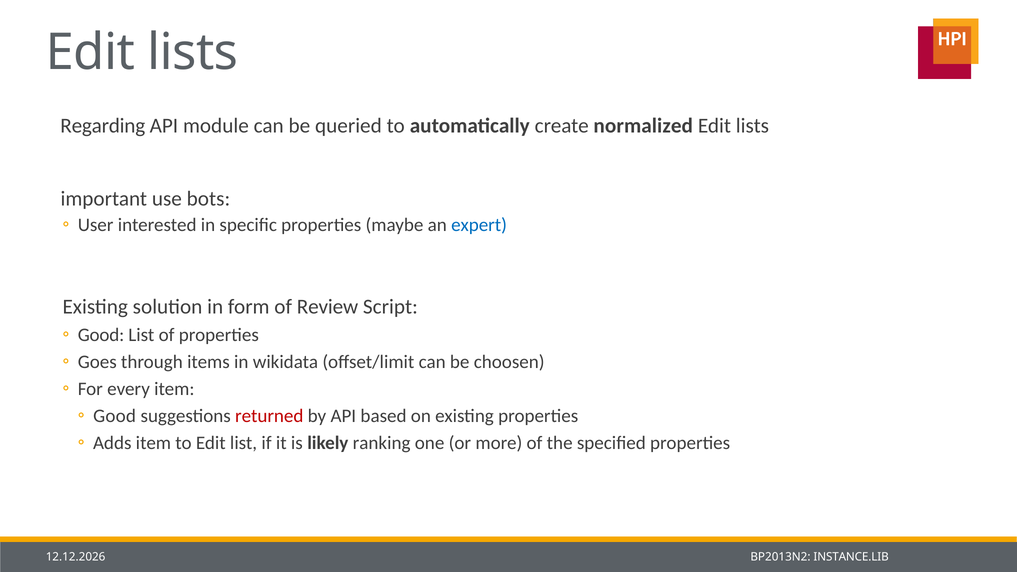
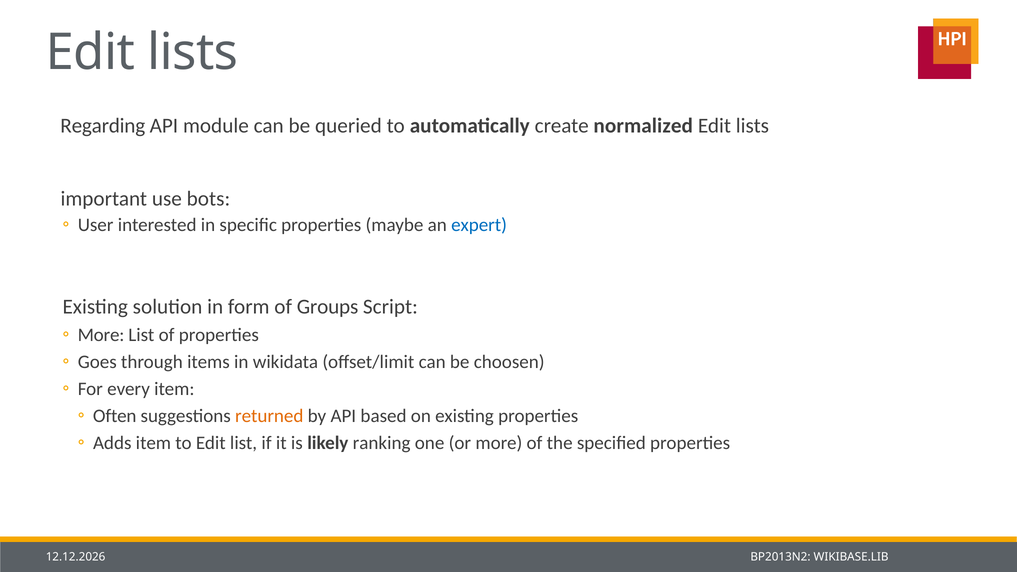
Review: Review -> Groups (328, 307)
Good: Good -> More (101, 335)
Good: Good -> Often (115, 416)
returned colour: red -> orange (269, 416)
INSTANCE.LIB: INSTANCE.LIB -> WIKIBASE.LIB (851, 557)
